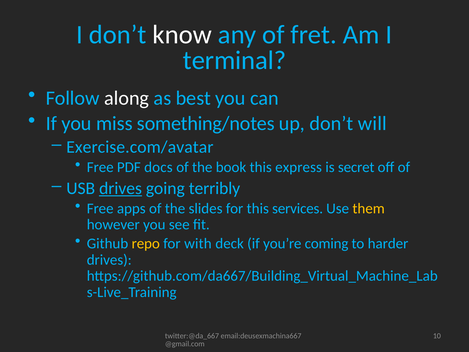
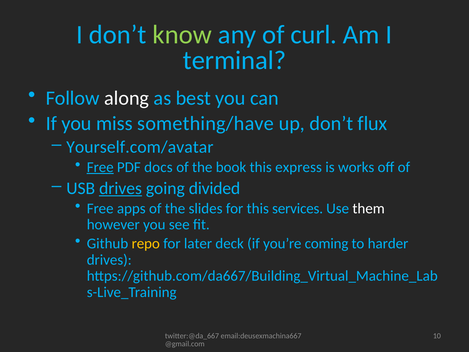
know colour: white -> light green (182, 35)
fret: fret -> curl (314, 35)
something/notes: something/notes -> something/have (206, 124)
will: will -> flux (373, 124)
Exercise.com/avatar: Exercise.com/avatar -> Yourself.com/avatar (140, 147)
Free underline: none -> present (100, 167)
secret: secret -> works (356, 167)
terribly: terribly -> divided (214, 188)
them colour: yellow -> white (369, 208)
with: with -> later (198, 243)
